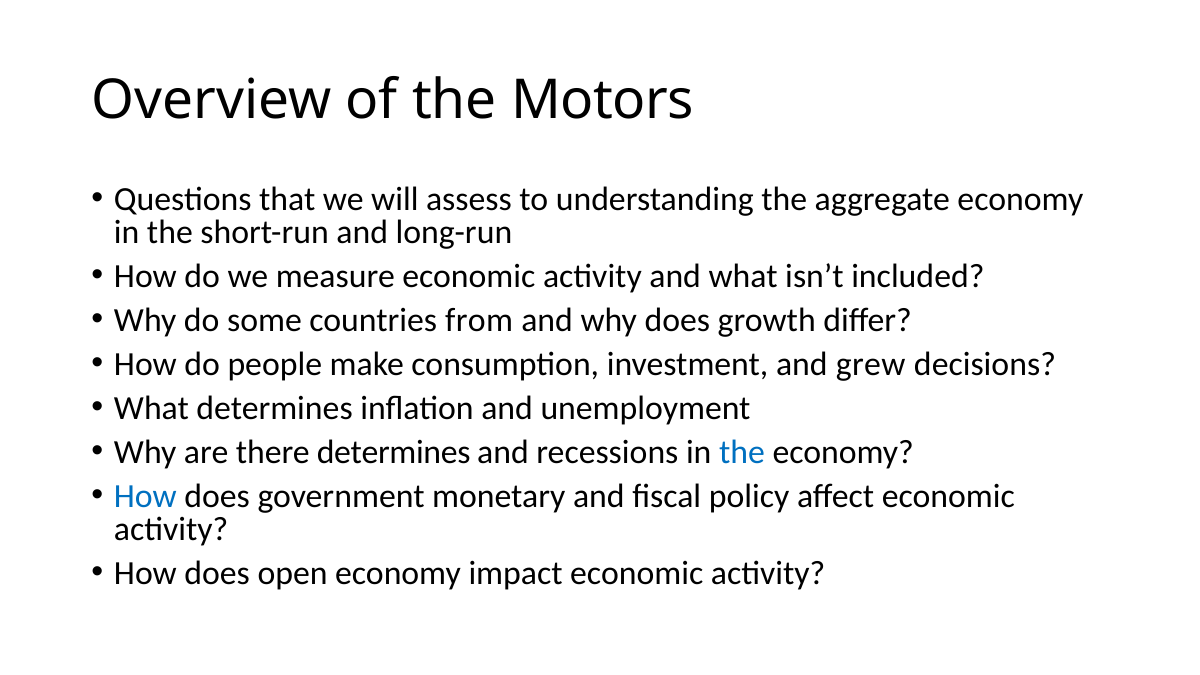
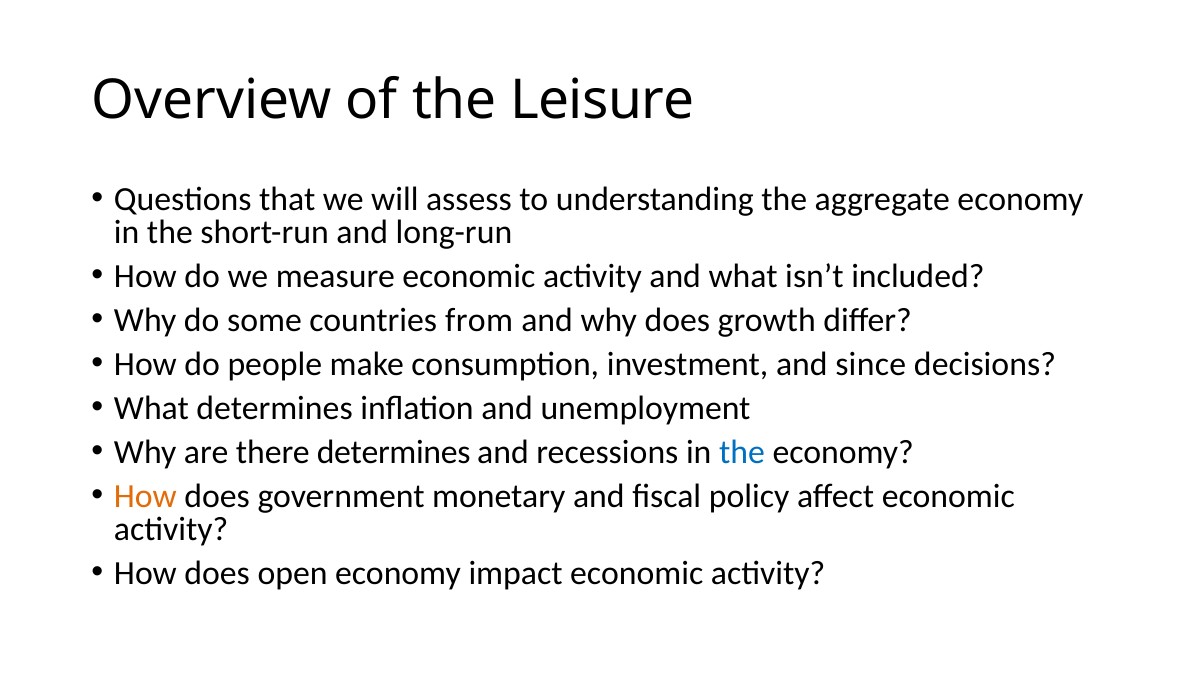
Motors: Motors -> Leisure (603, 101)
grew: grew -> since (871, 364)
How colour: blue -> orange (145, 497)
